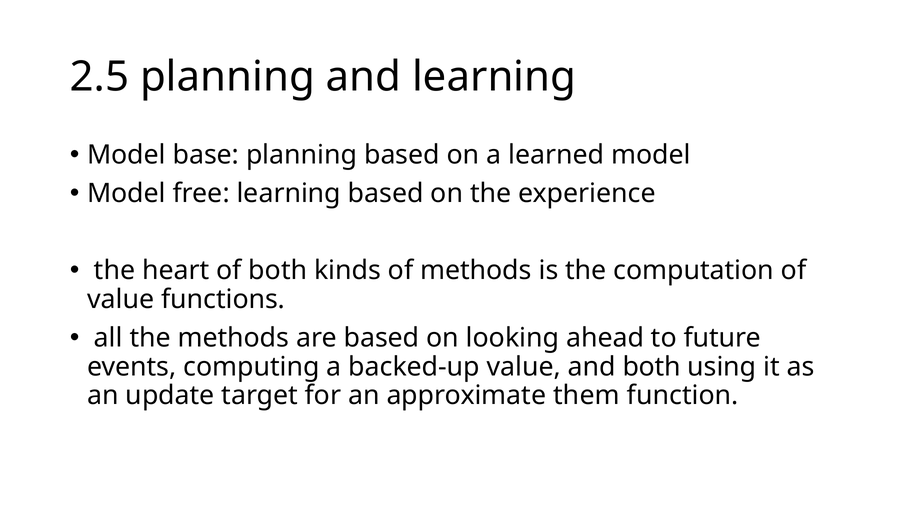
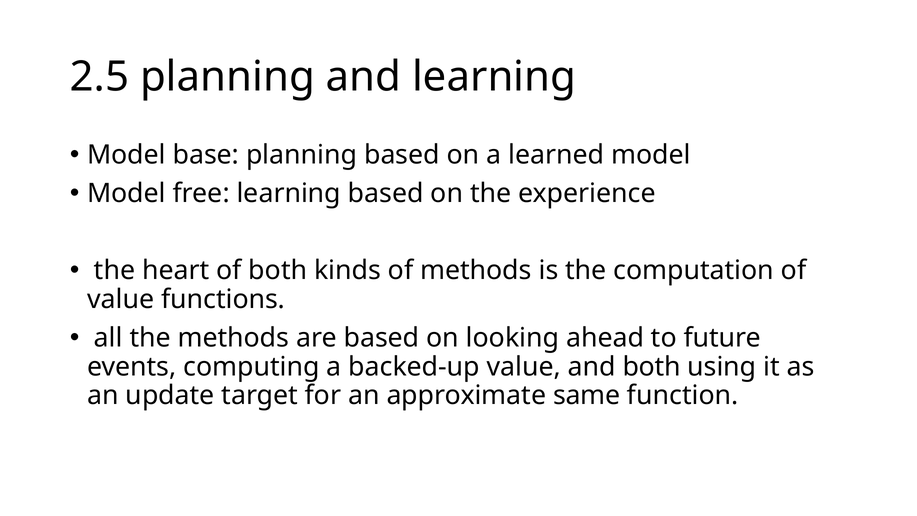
them: them -> same (587, 396)
